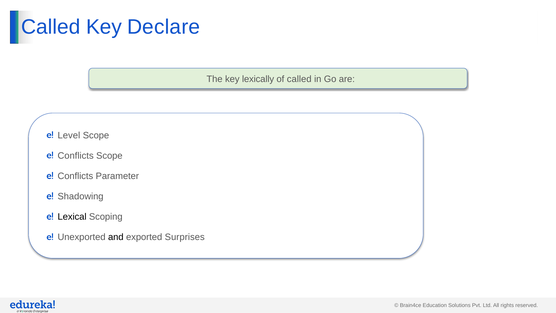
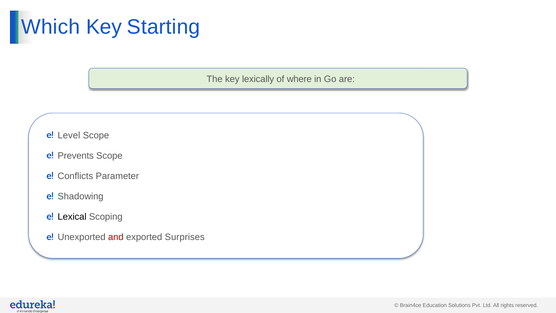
Called: Called -> Which (51, 27)
Declare: Declare -> Starting (164, 27)
of called: called -> where (299, 79)
Conflicts: Conflicts -> Prevents (76, 156)
and colour: black -> red (116, 237)
